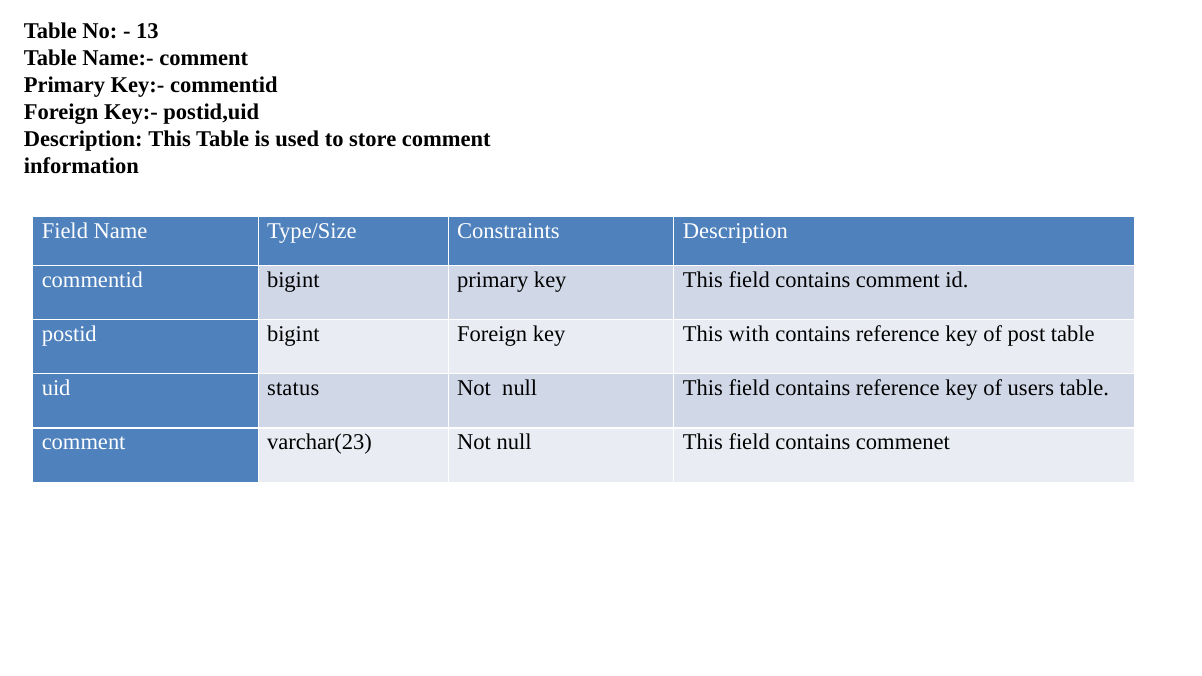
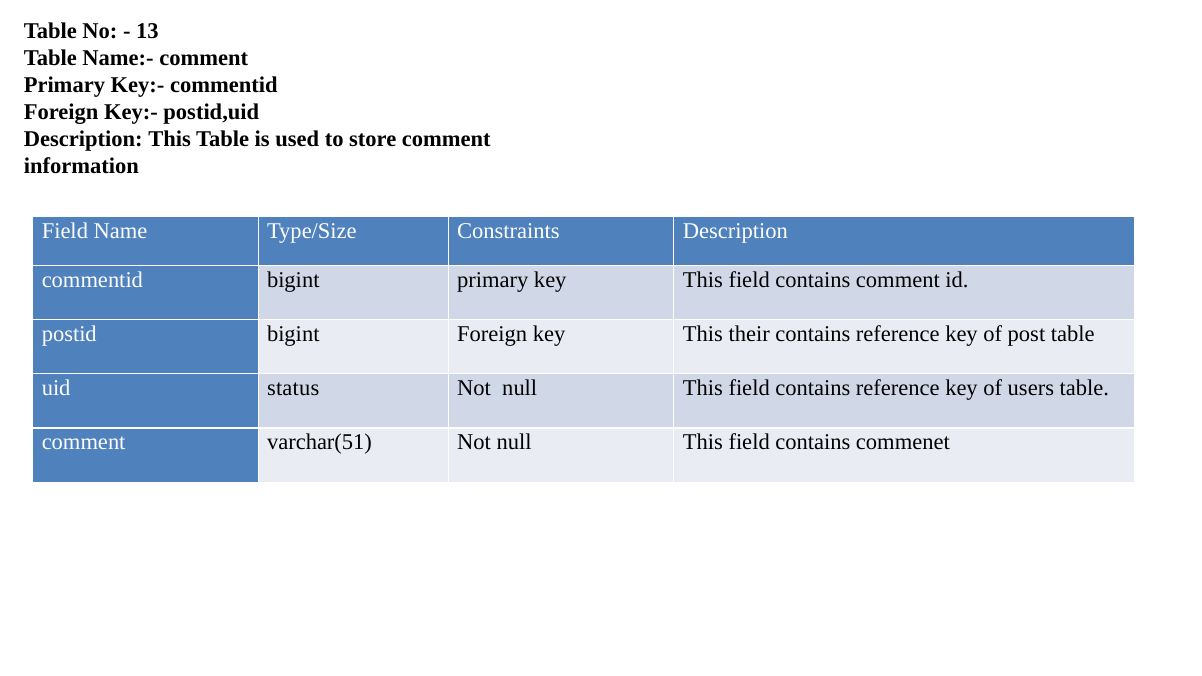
with: with -> their (749, 334)
varchar(23: varchar(23 -> varchar(51 (320, 443)
